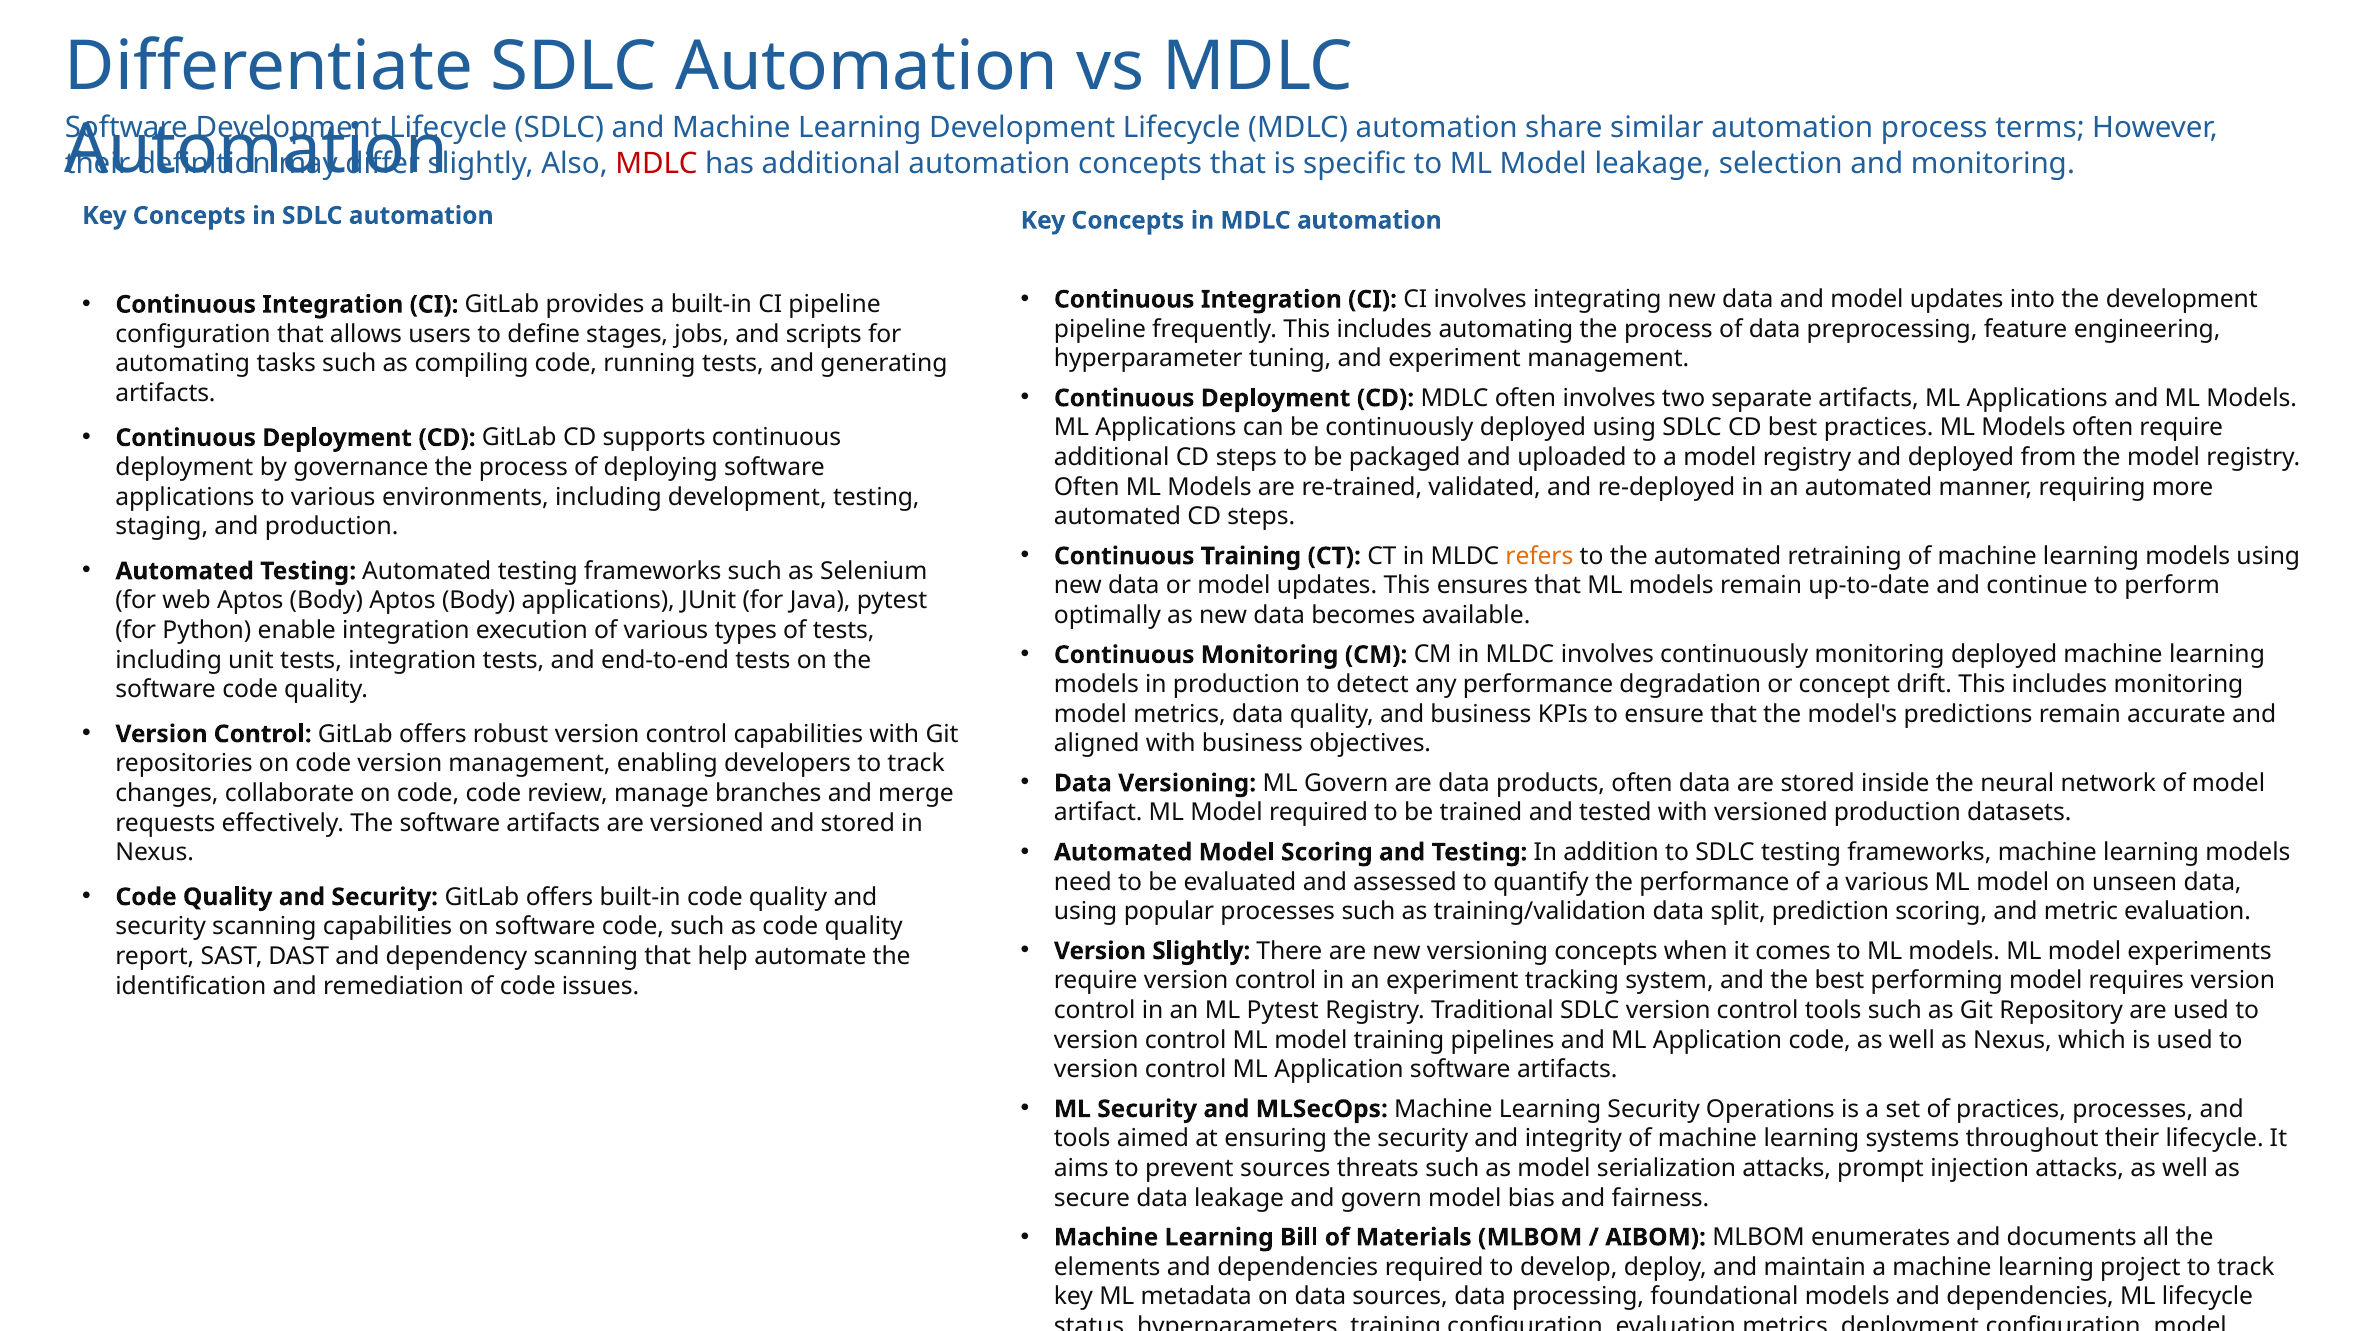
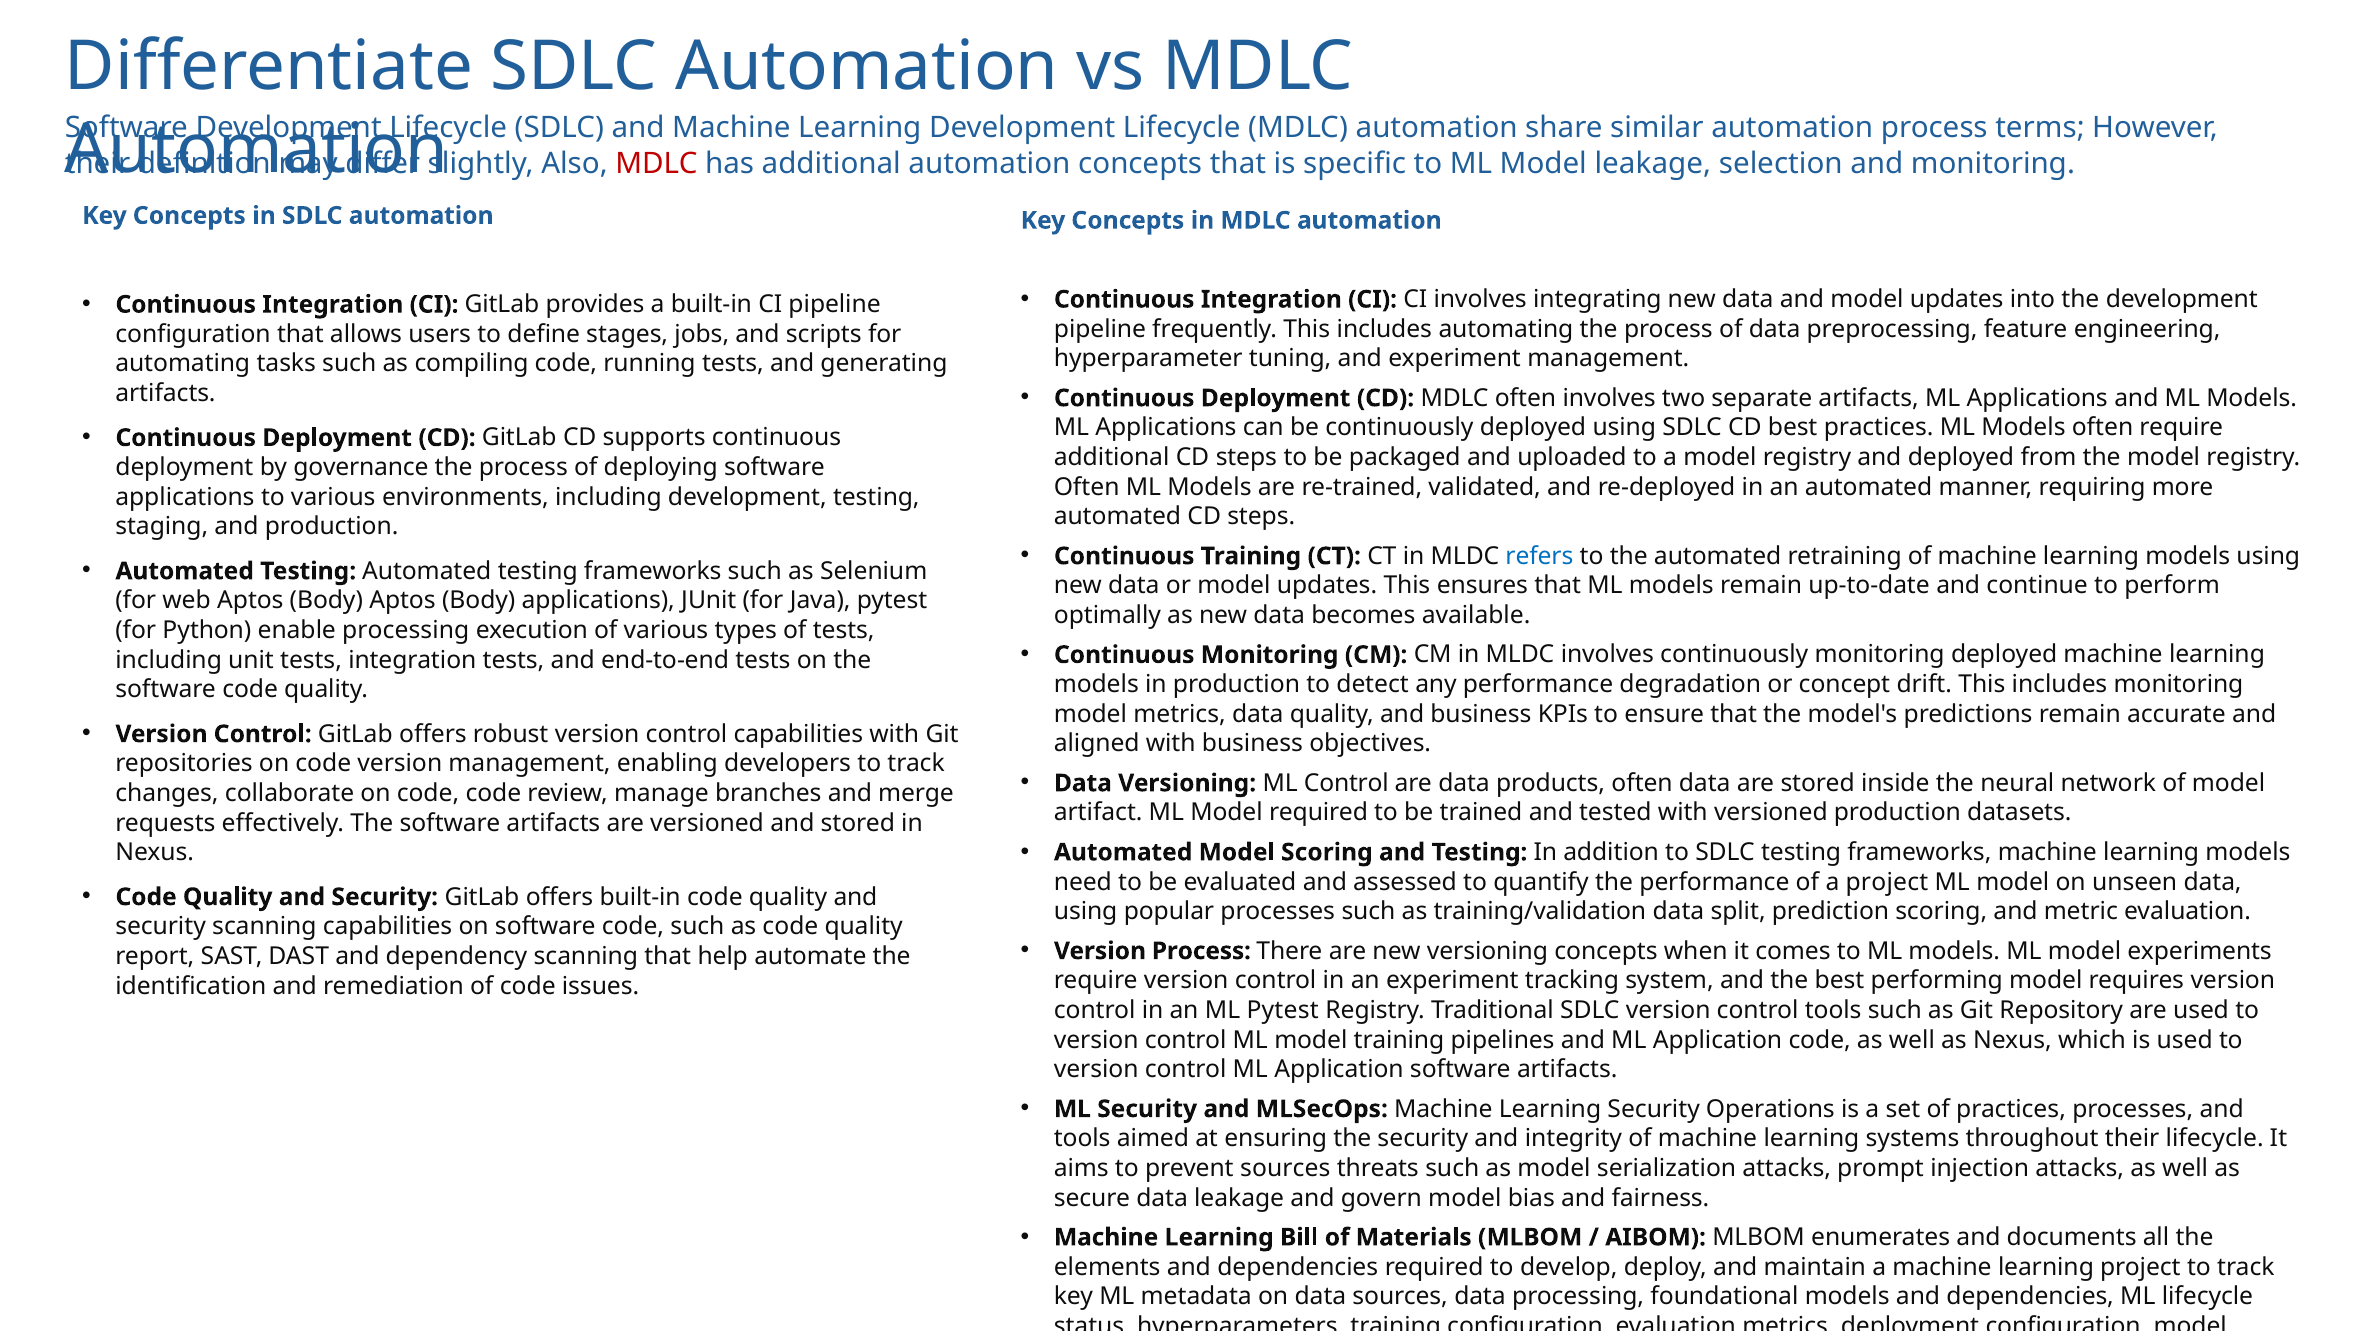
refers colour: orange -> blue (1539, 556)
enable integration: integration -> processing (406, 631)
ML Govern: Govern -> Control (1346, 783)
a various: various -> project (1887, 882)
Version Slightly: Slightly -> Process (1201, 951)
